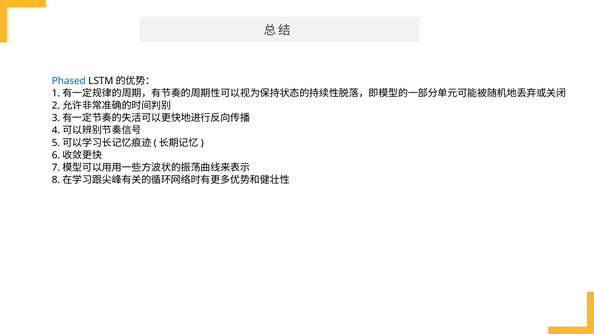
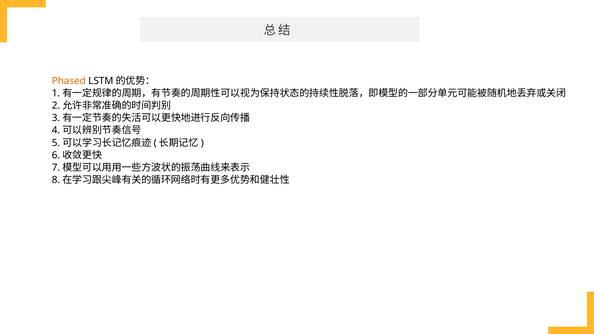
Phased colour: blue -> orange (69, 81)
